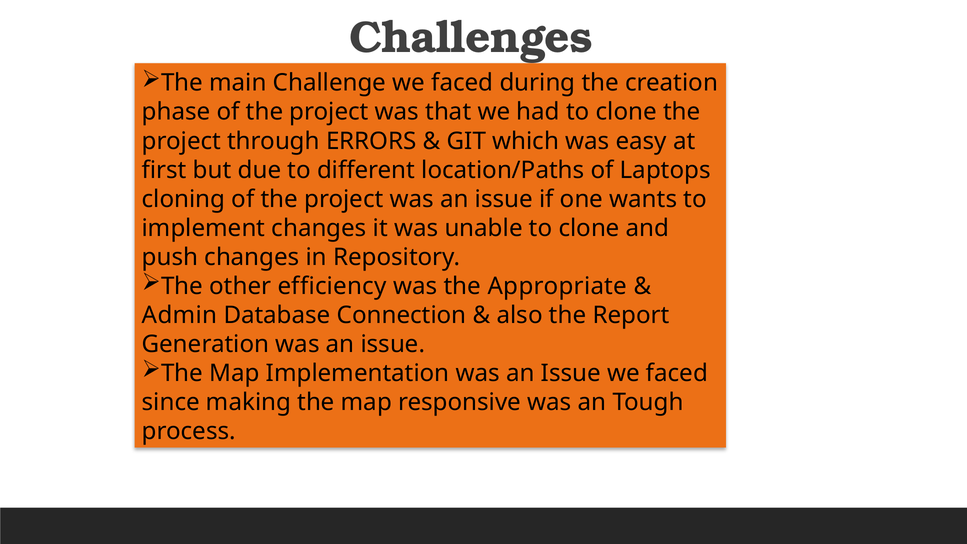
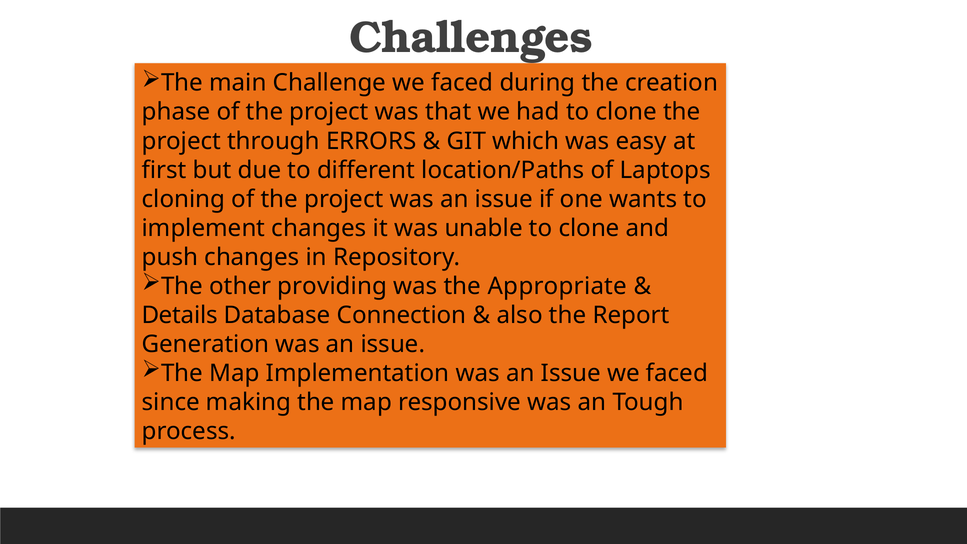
efficiency: efficiency -> providing (332, 286)
Admin: Admin -> Details (180, 315)
